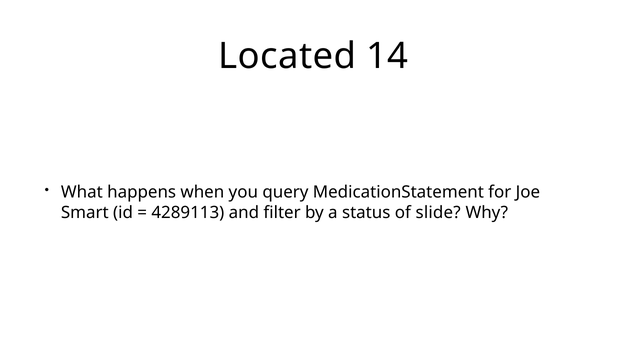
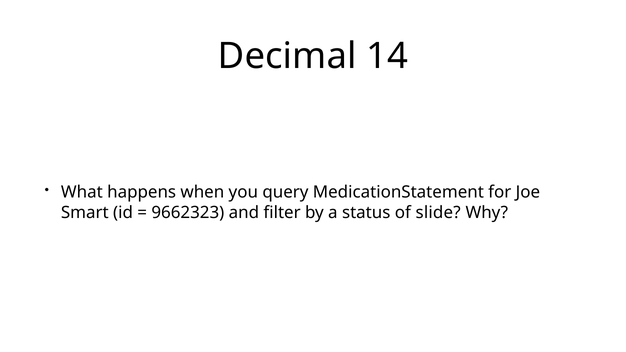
Located: Located -> Decimal (287, 56)
4289113: 4289113 -> 9662323 (188, 213)
